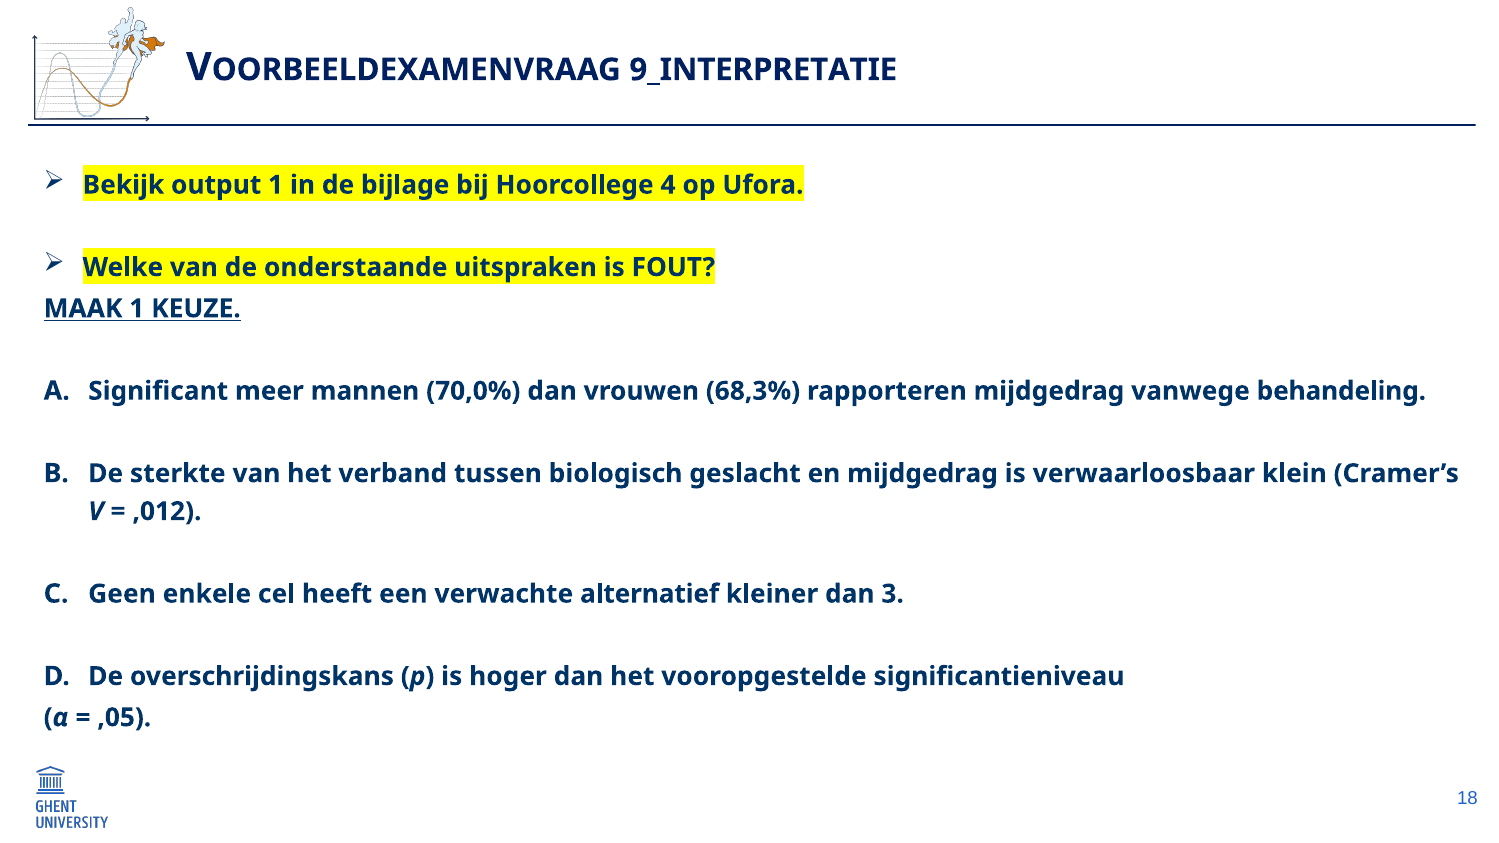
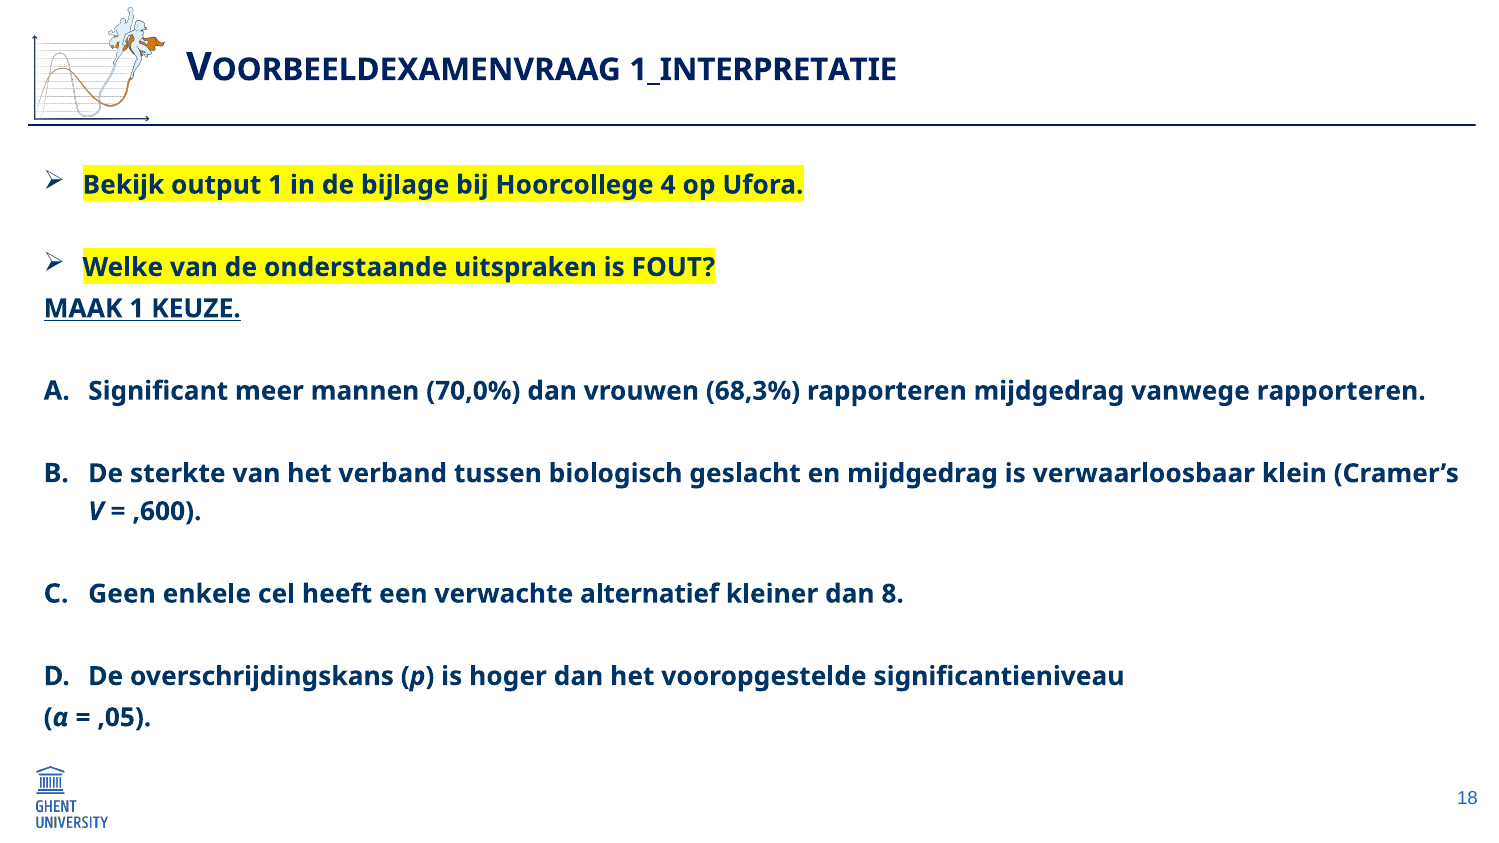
9_INTERPRETATIE: 9_INTERPRETATIE -> 1_INTERPRETATIE (763, 70)
vanwege behandeling: behandeling -> rapporteren (1341, 391)
,012: ,012 -> ,600 (167, 512)
3: 3 -> 8 (893, 594)
